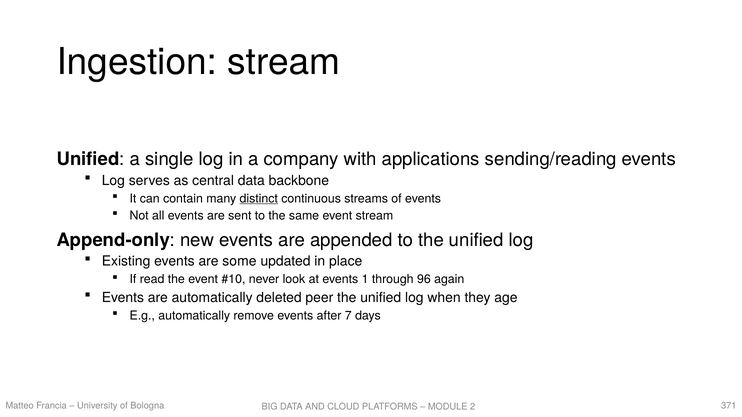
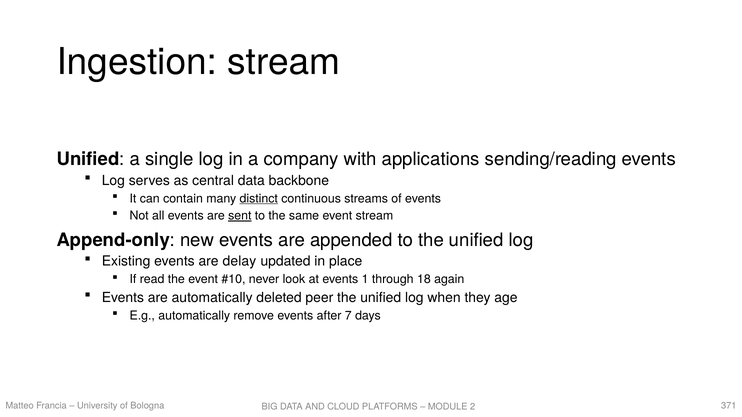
sent underline: none -> present (240, 216)
some: some -> delay (239, 262)
96: 96 -> 18 (424, 280)
